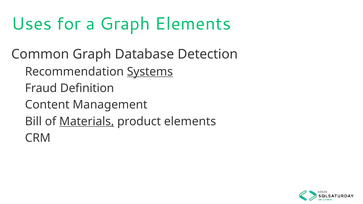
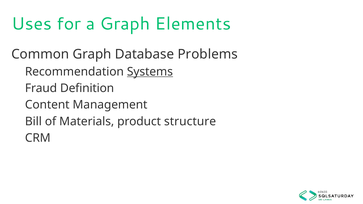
Detection: Detection -> Problems (208, 54)
Materials underline: present -> none (87, 122)
product elements: elements -> structure (190, 122)
